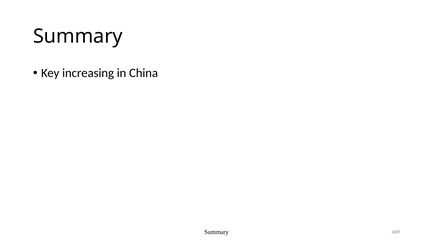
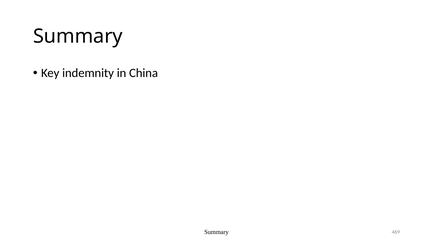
increasing: increasing -> indemnity (88, 73)
